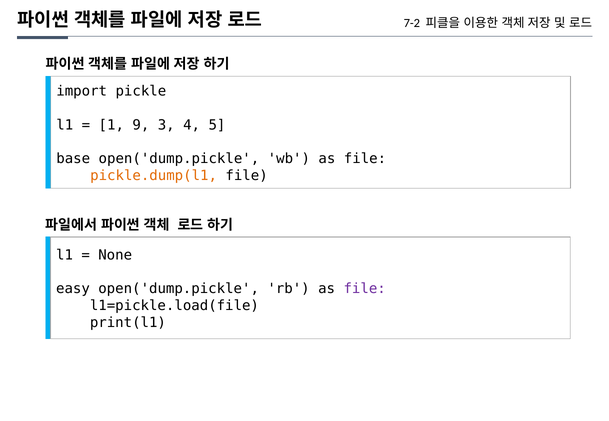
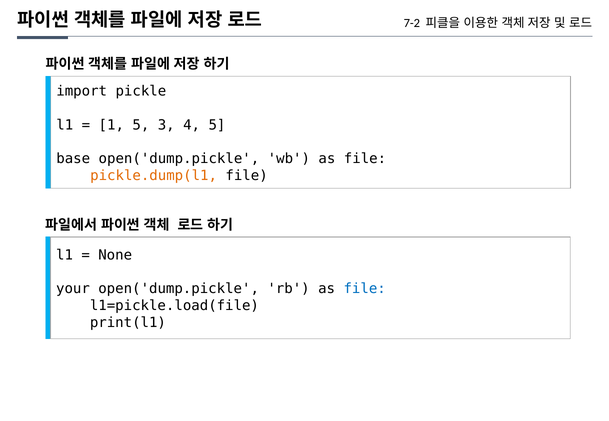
1 9: 9 -> 5 (141, 125)
easy: easy -> your (73, 289)
file colour: purple -> blue (365, 289)
